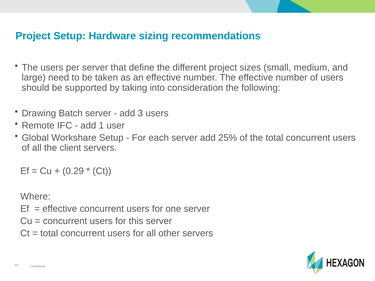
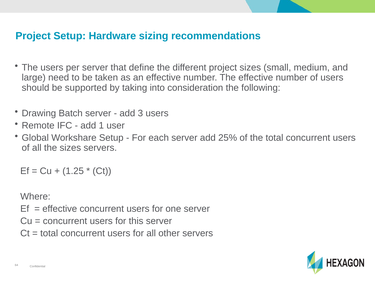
the client: client -> sizes (70, 148)
0.29: 0.29 -> 1.25 (73, 171)
